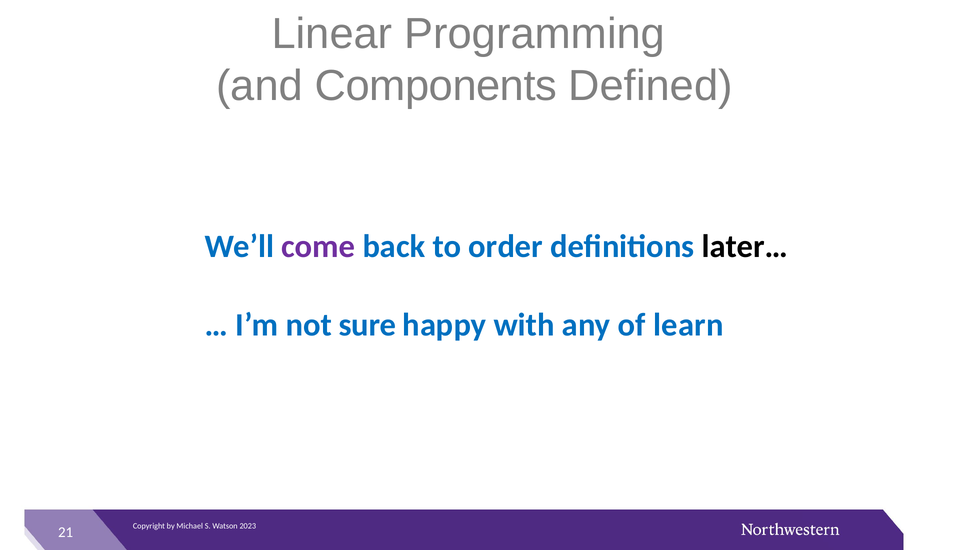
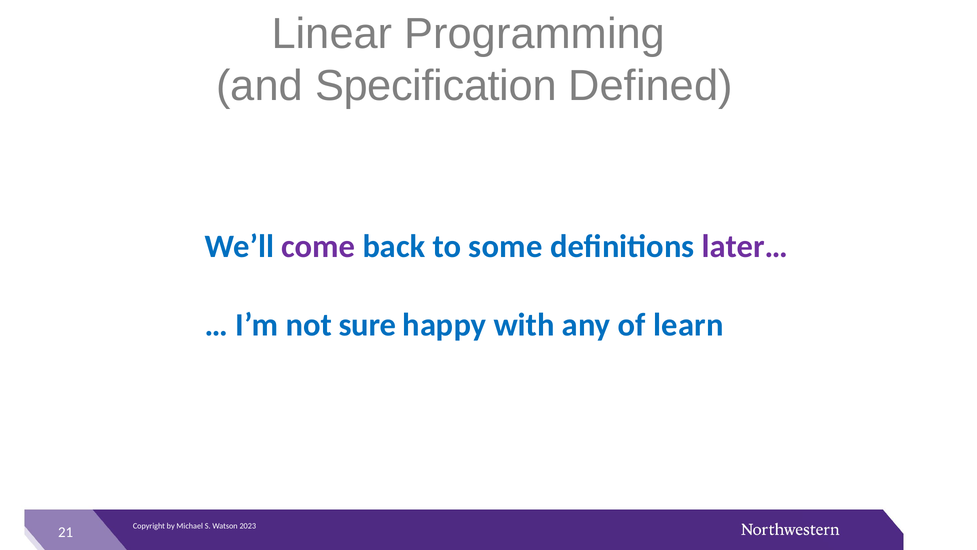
Components: Components -> Specification (436, 86)
order: order -> some (506, 247)
later… colour: black -> purple (745, 247)
